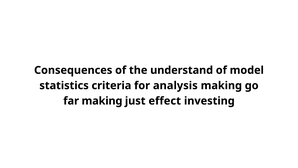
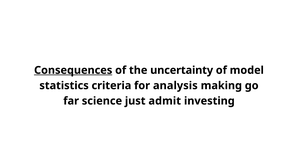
Consequences underline: none -> present (73, 70)
understand: understand -> uncertainty (182, 70)
far making: making -> science (102, 101)
effect: effect -> admit (165, 101)
